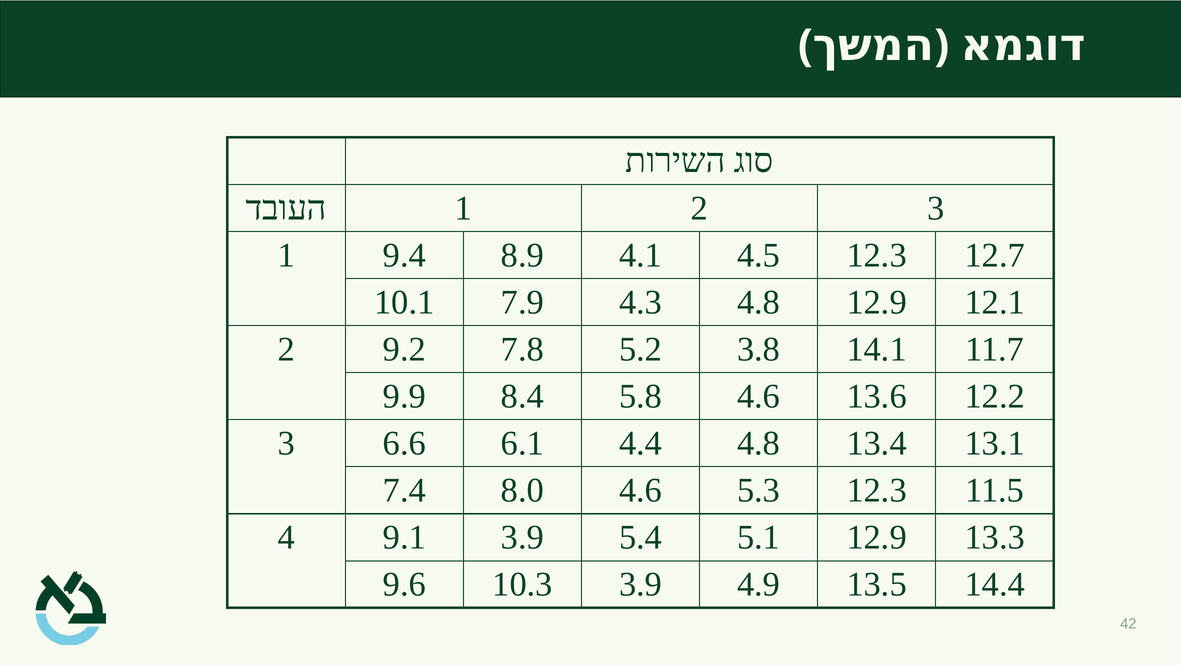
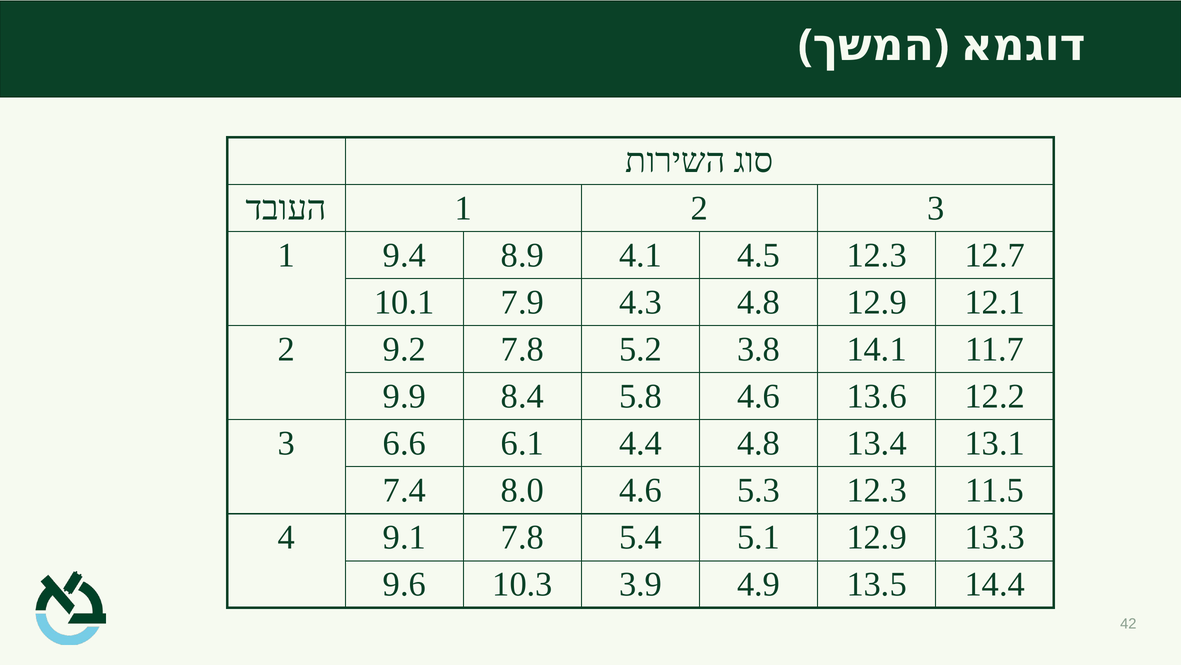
9.1 3.9: 3.9 -> 7.8 (522, 537)
